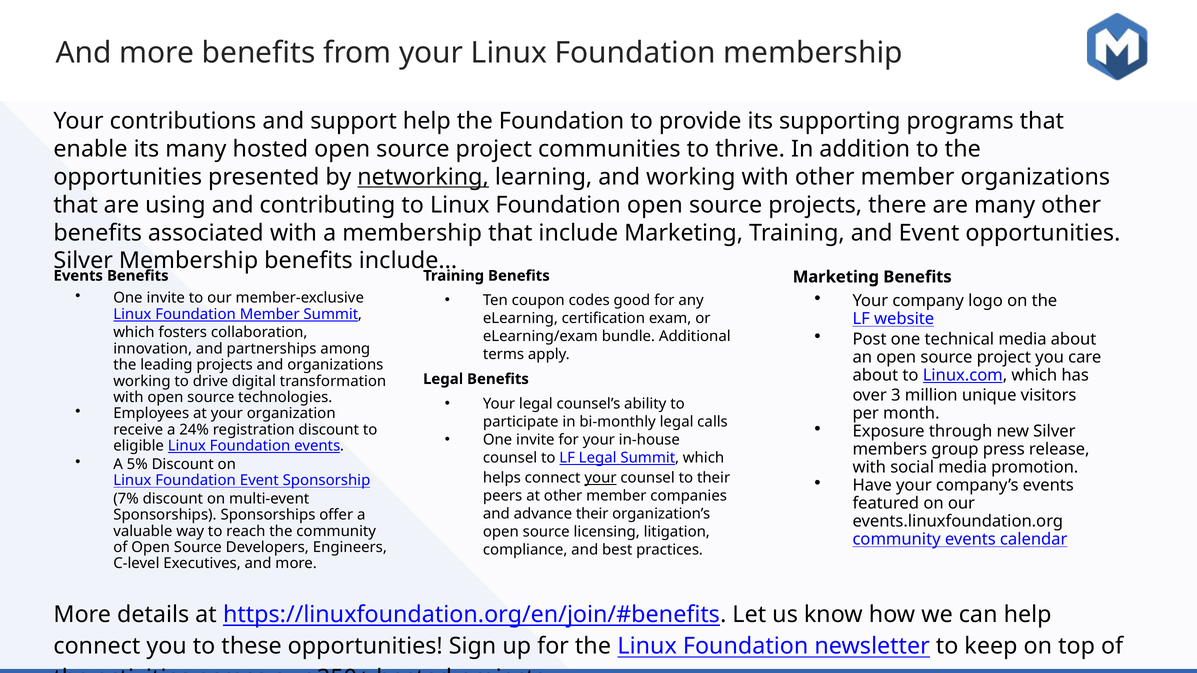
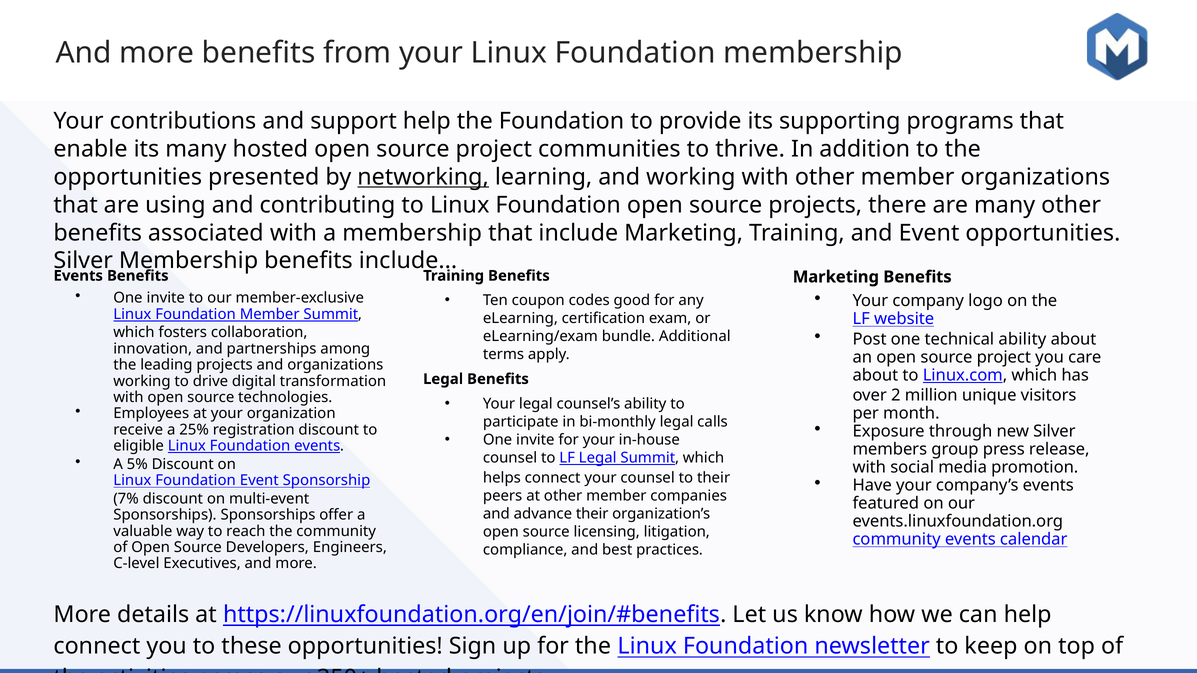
technical media: media -> ability (1022, 339)
3: 3 -> 2 (896, 396)
24%: 24% -> 25% (194, 430)
your underline: present -> none (601, 478)
